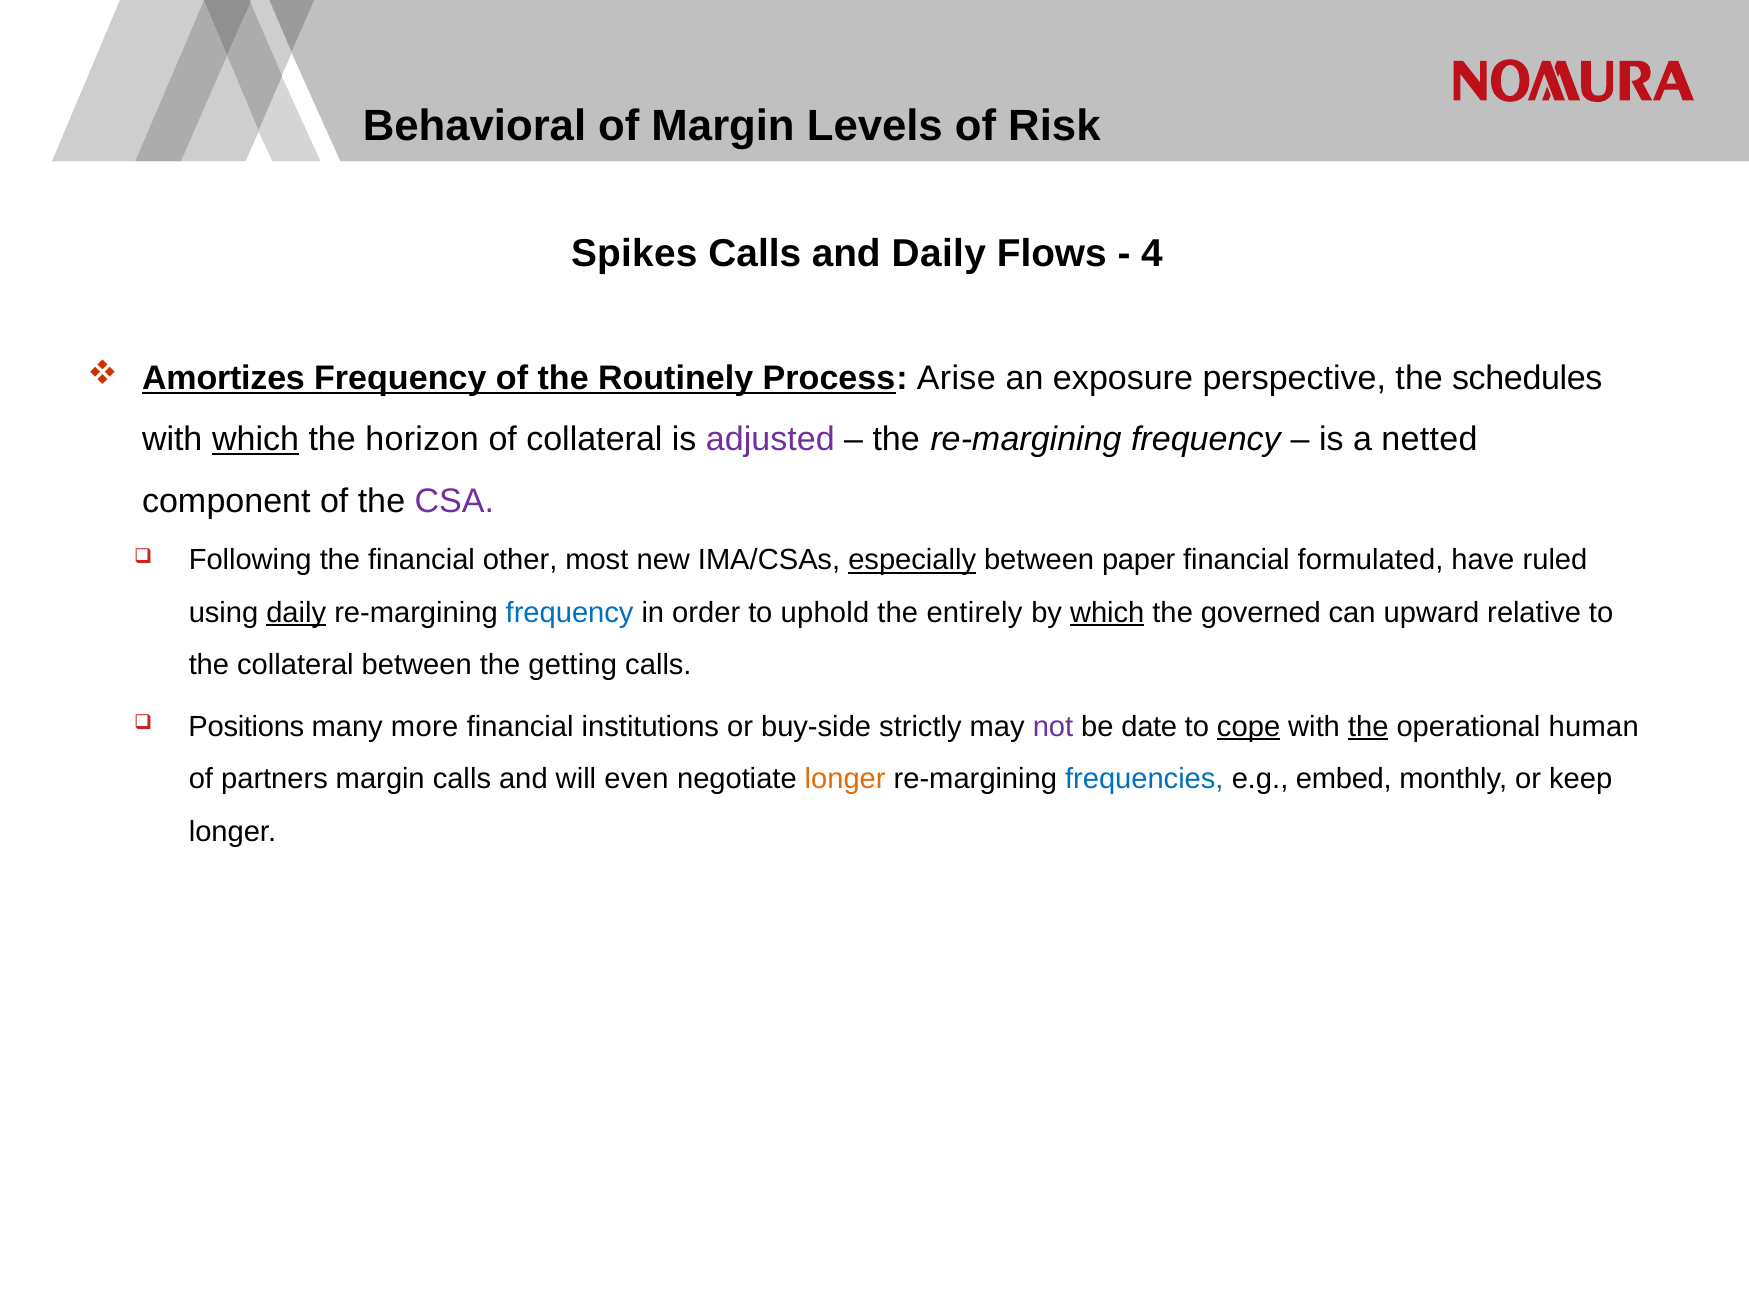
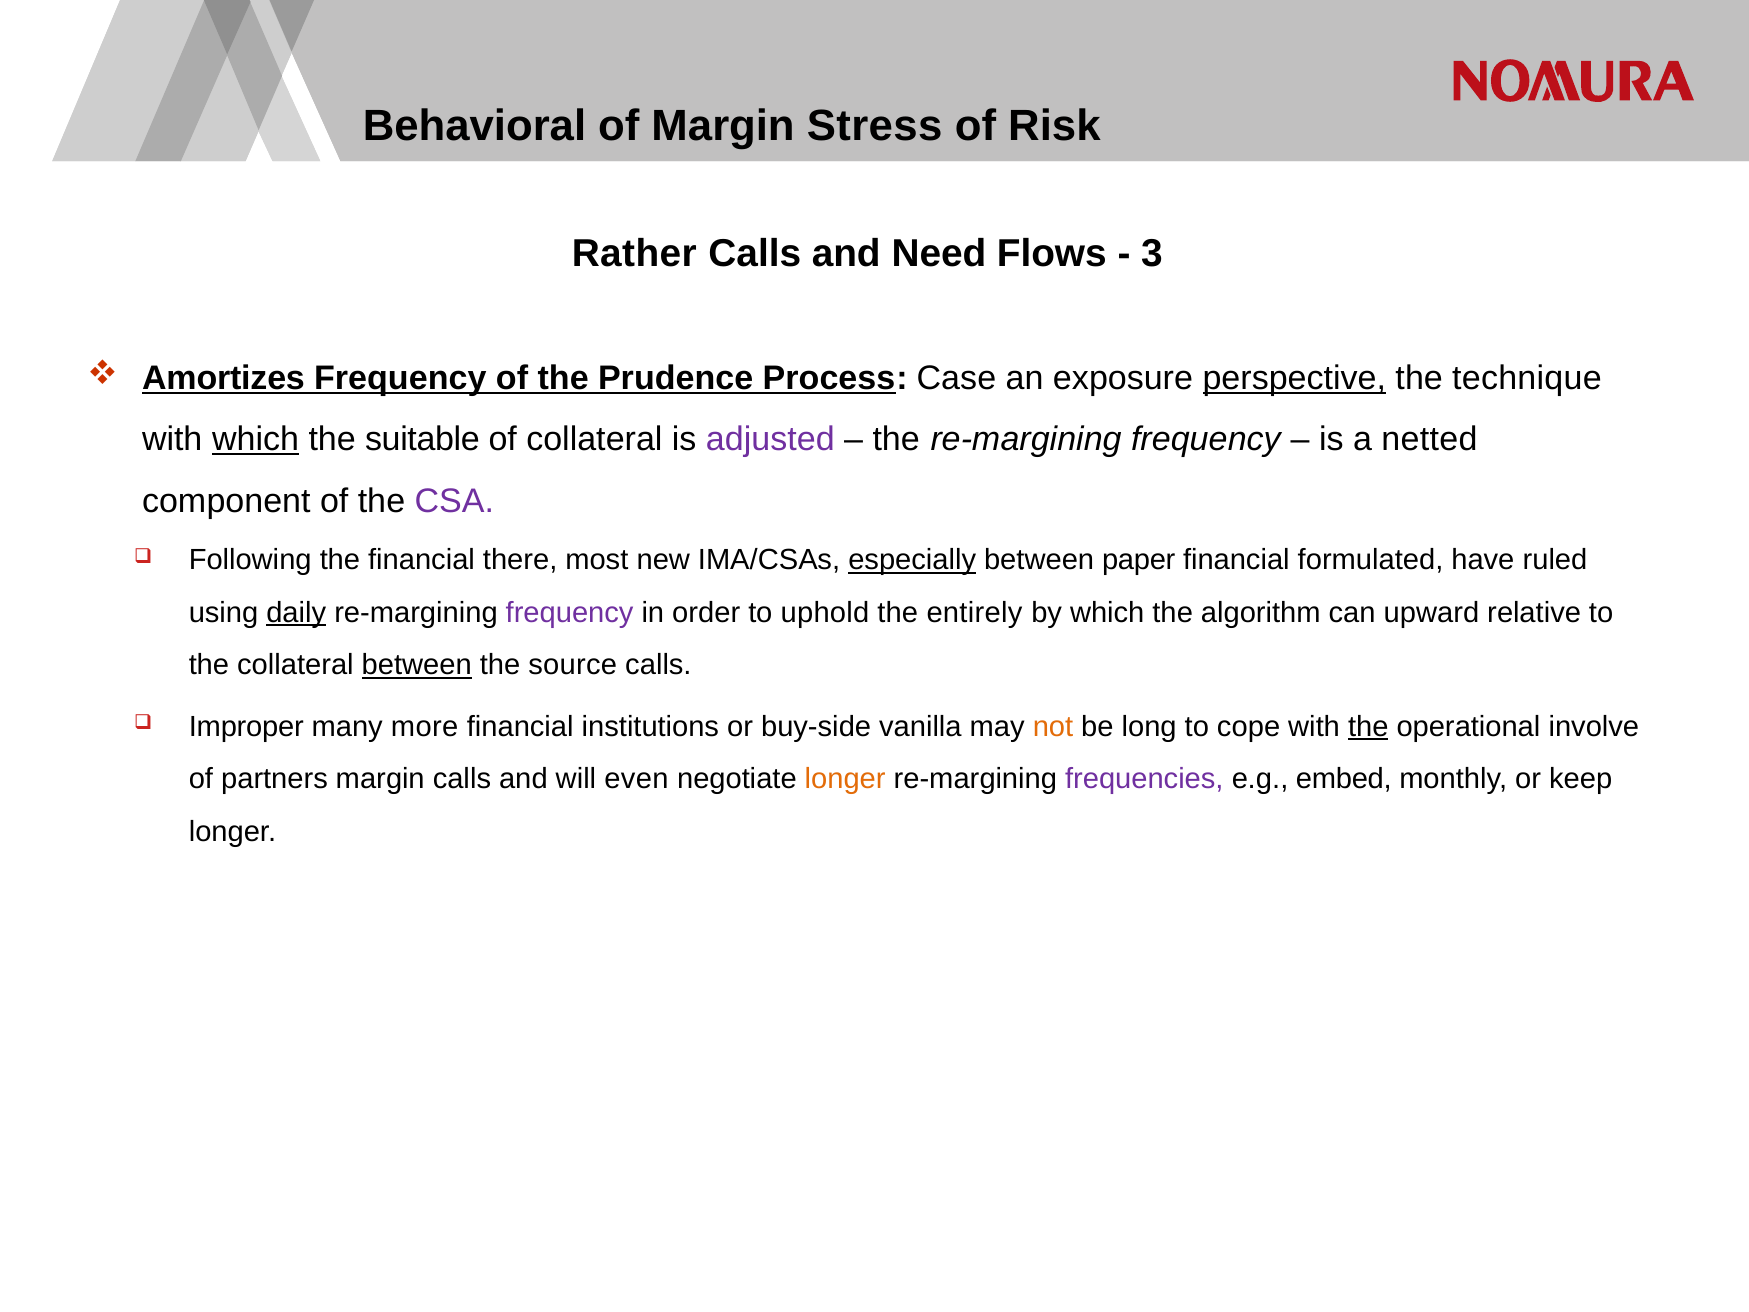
Levels: Levels -> Stress (875, 126)
Spikes: Spikes -> Rather (634, 253)
and Daily: Daily -> Need (939, 253)
4: 4 -> 3 (1152, 253)
Routinely: Routinely -> Prudence (676, 378)
Arise: Arise -> Case (956, 378)
perspective underline: none -> present (1294, 378)
schedules: schedules -> technique (1527, 378)
horizon: horizon -> suitable (422, 440)
other: other -> there (520, 560)
frequency colour: blue -> purple (570, 613)
which underline: present -> none (1107, 613)
governed: governed -> algorithm (1261, 613)
between underline: none -> present (417, 665)
getting: getting -> source (573, 665)
Positions: Positions -> Improper (246, 726)
strictly: strictly -> vanilla (920, 726)
not colour: purple -> orange (1053, 726)
date: date -> long (1149, 726)
cope underline: present -> none (1249, 726)
human: human -> involve (1594, 726)
frequencies colour: blue -> purple (1144, 779)
